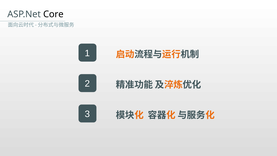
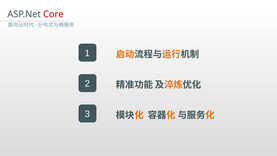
Core colour: black -> red (53, 14)
